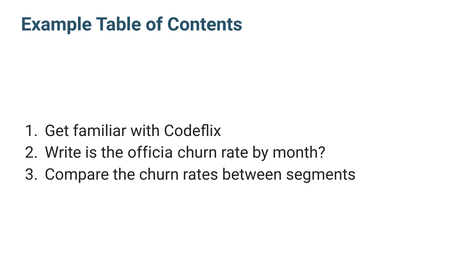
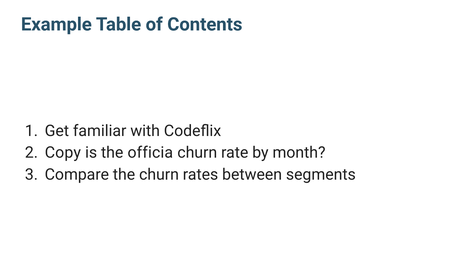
Write: Write -> Copy (63, 153)
